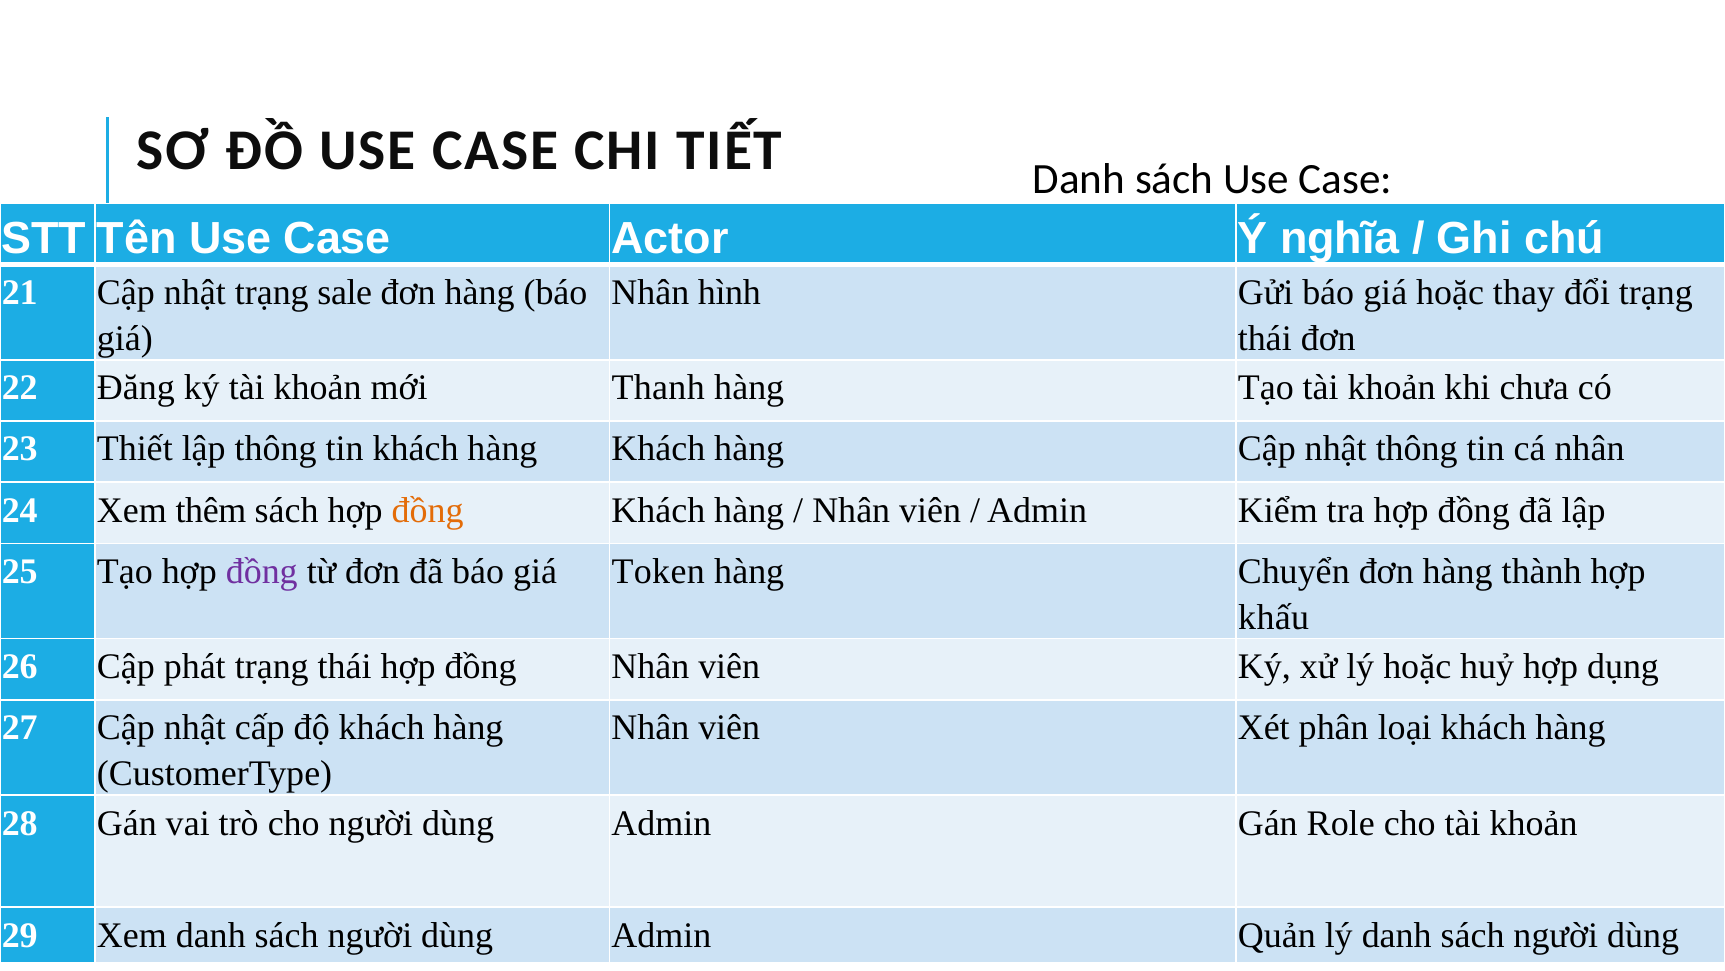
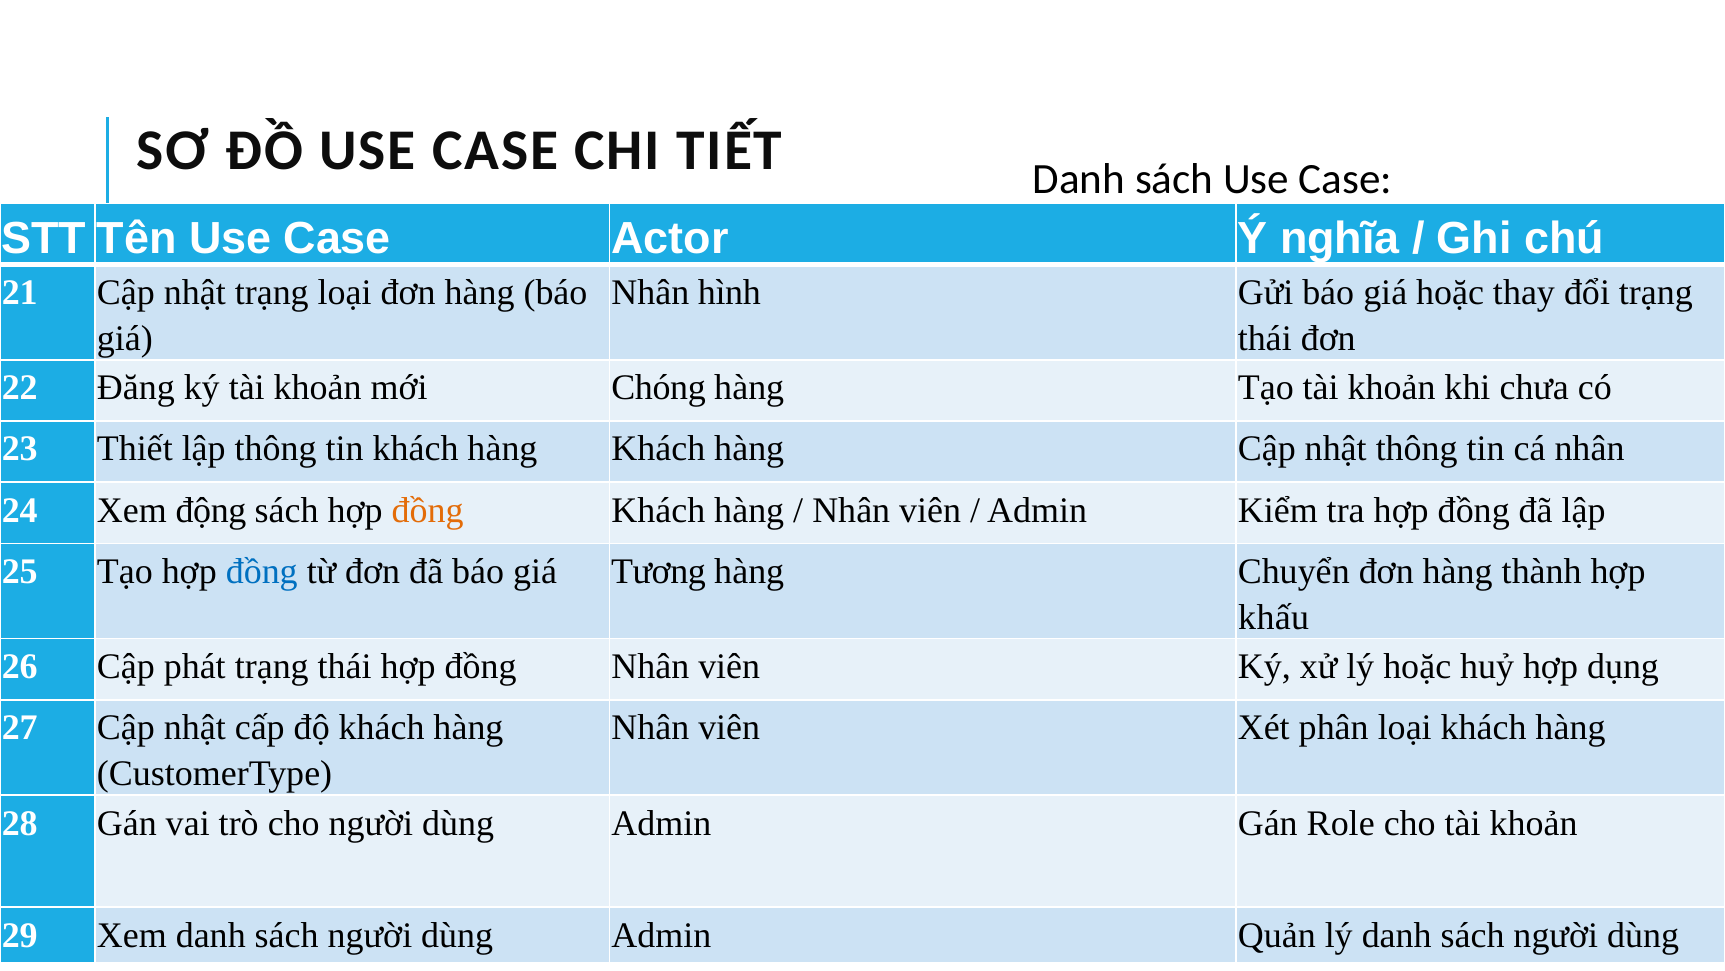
trạng sale: sale -> loại (345, 292)
Thanh: Thanh -> Chóng (659, 388)
thêm: thêm -> động (211, 510)
đồng colour: purple -> blue (262, 571)
Token: Token -> Tương (659, 571)
